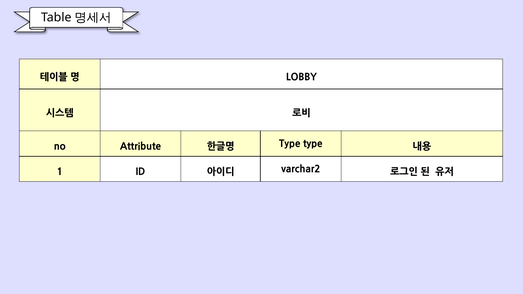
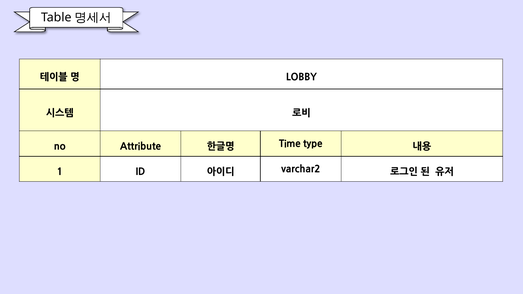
Type: Type -> Time (290, 144)
